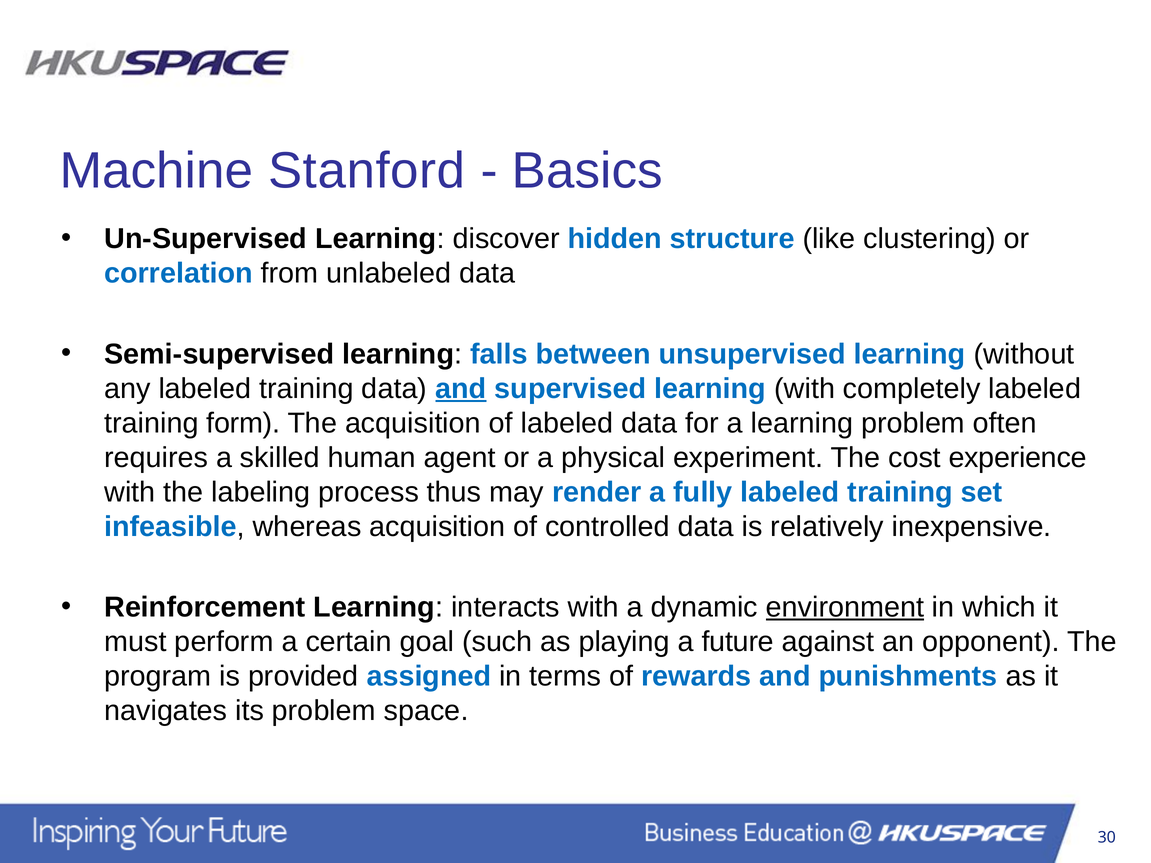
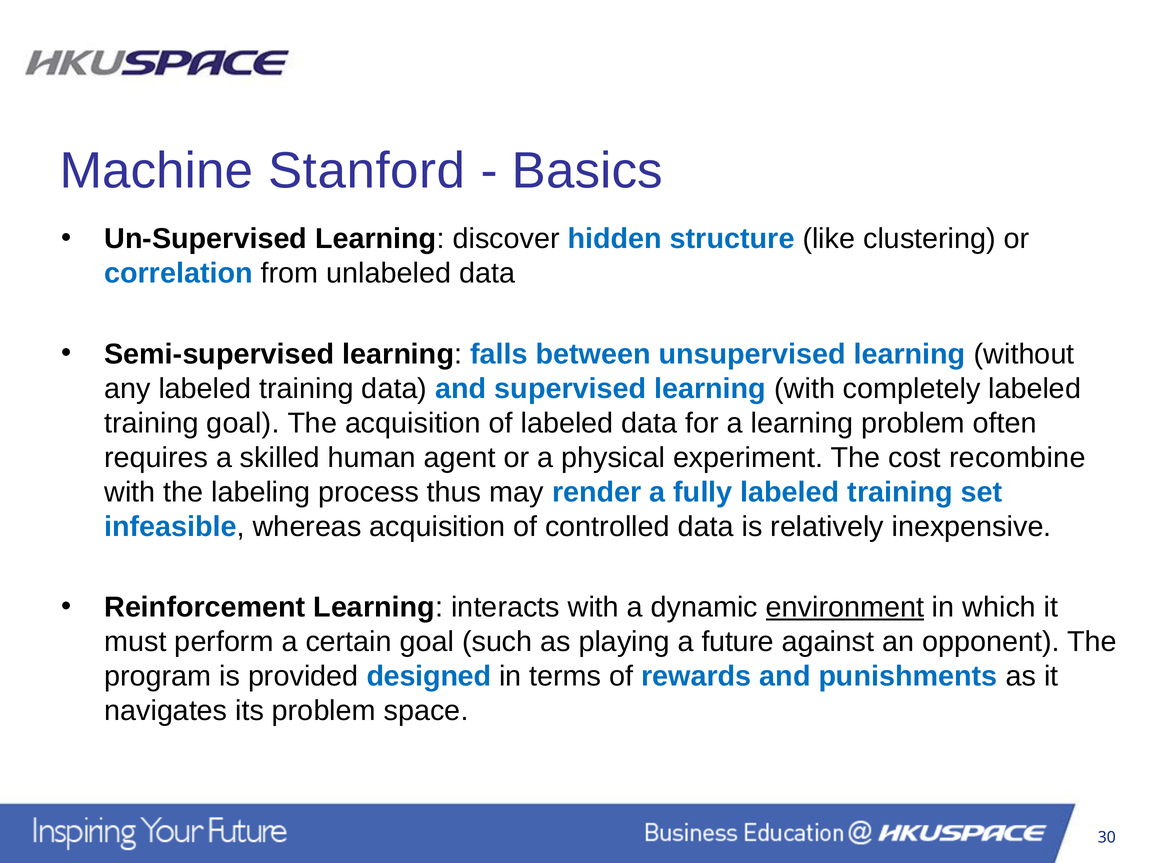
and underline: present -> none (461, 389)
training form: form -> goal (243, 423)
experience: experience -> recombine (1017, 458)
assigned: assigned -> designed (429, 676)
